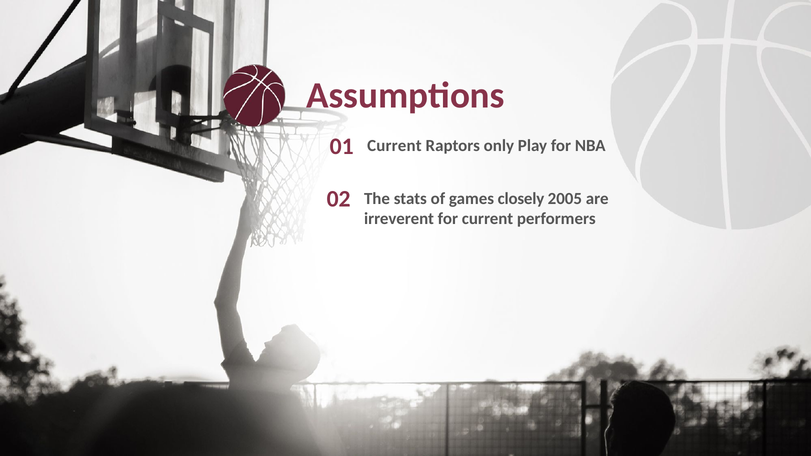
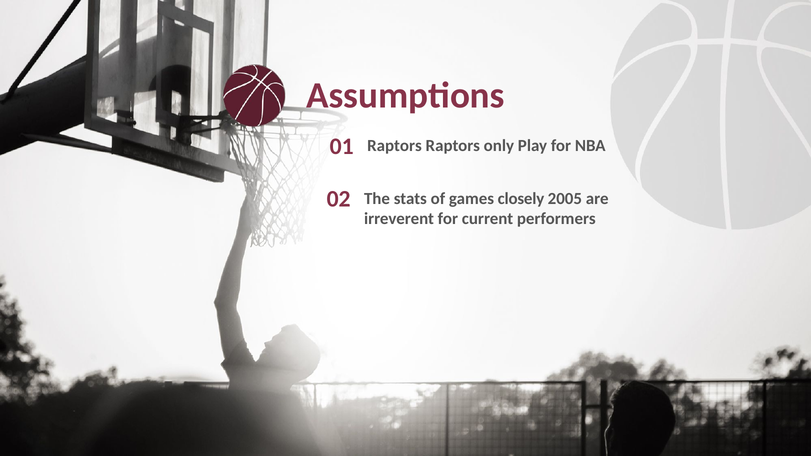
01 Current: Current -> Raptors (394, 146)
